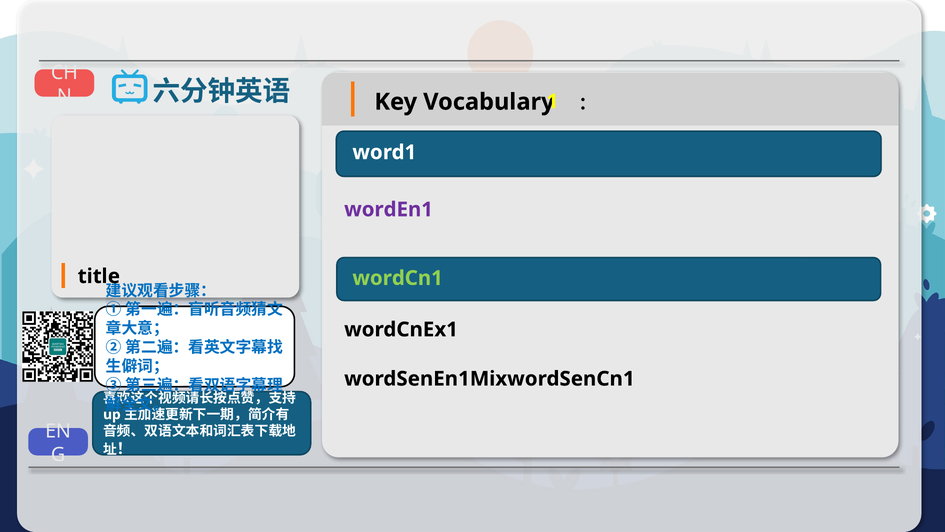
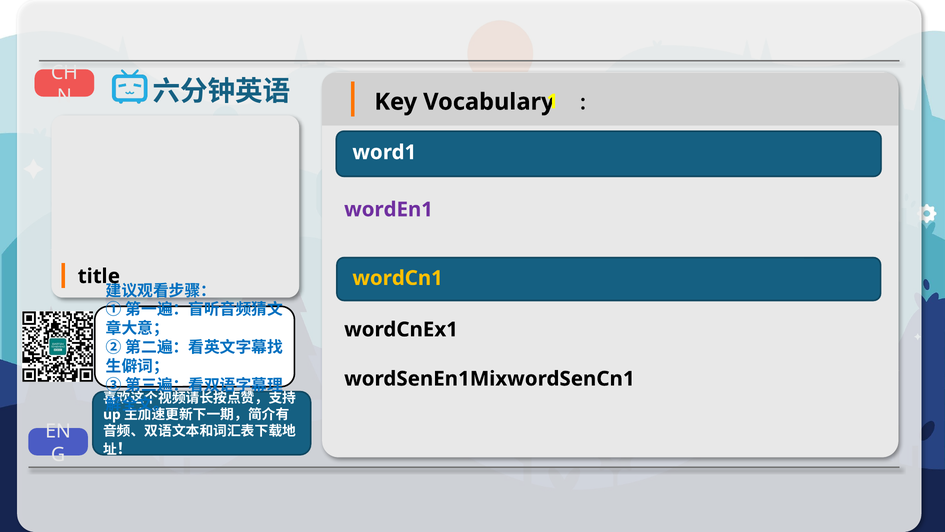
wordCn1 colour: light green -> yellow (398, 278)
